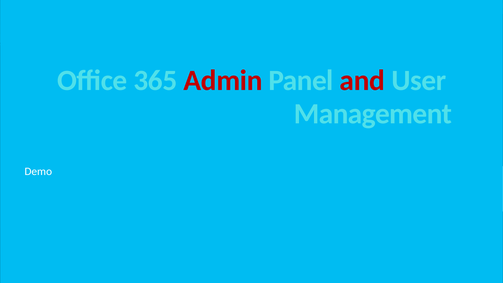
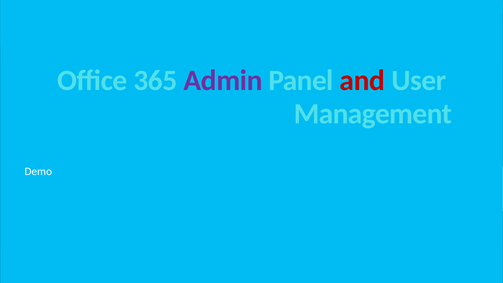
Admin colour: red -> purple (223, 80)
